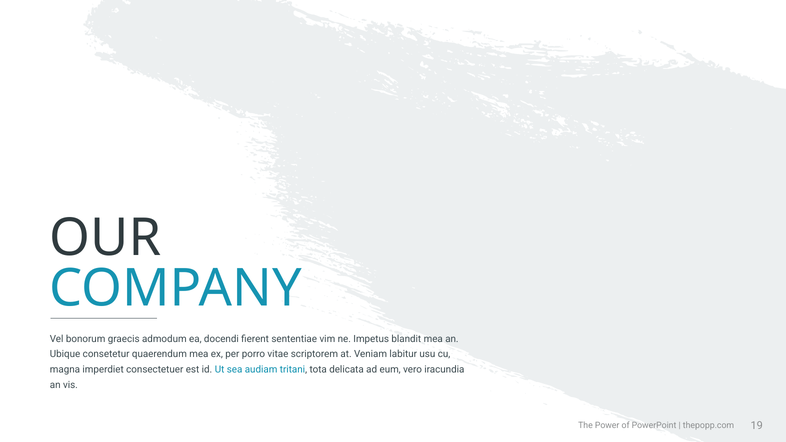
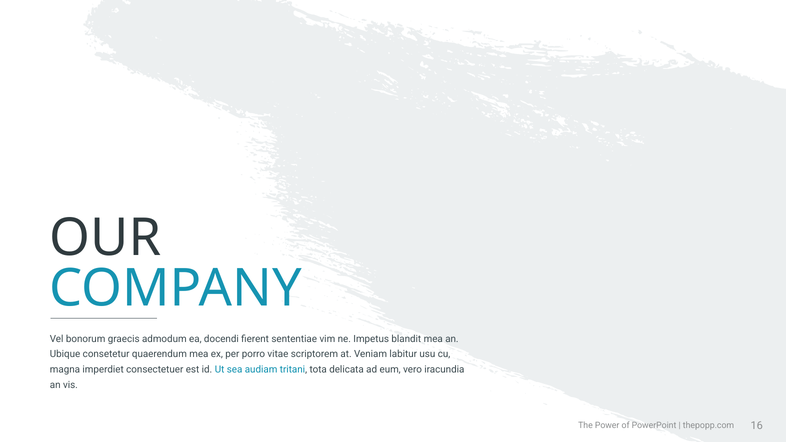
19: 19 -> 16 (757, 425)
